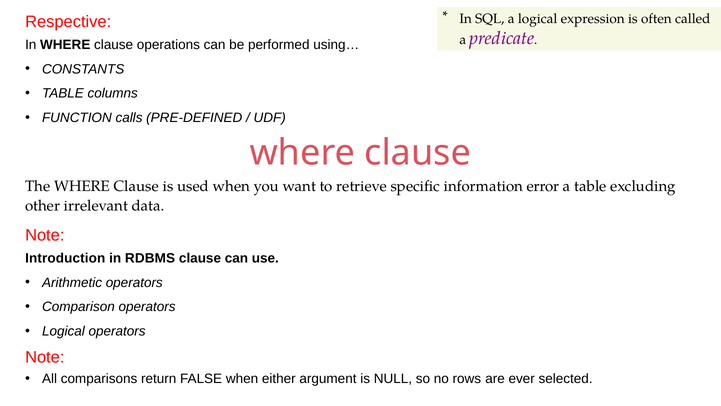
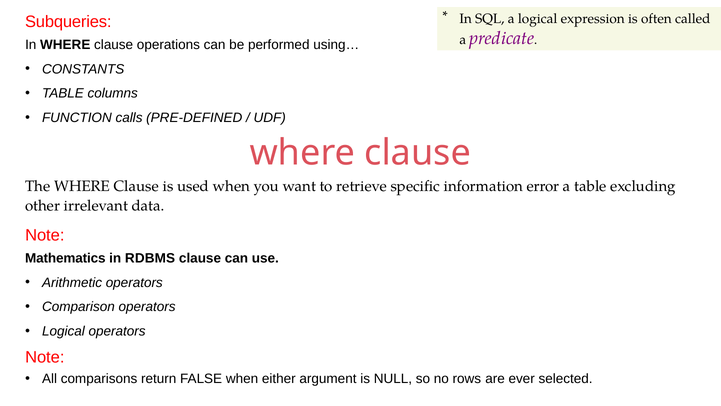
Respective: Respective -> Subqueries (68, 22)
Introduction: Introduction -> Mathematics (65, 258)
